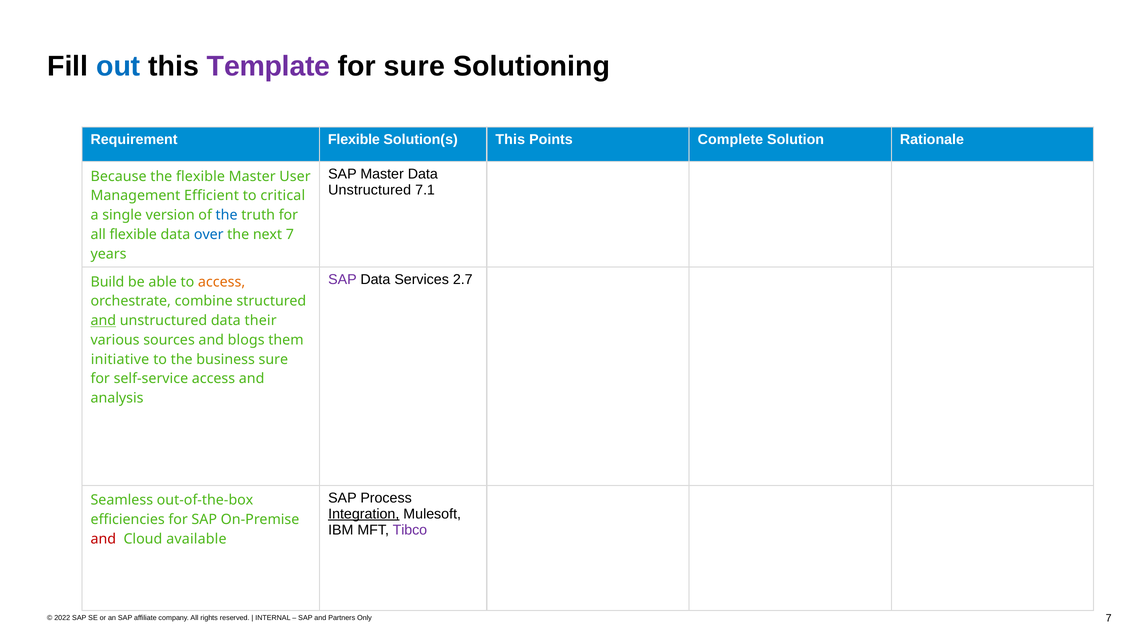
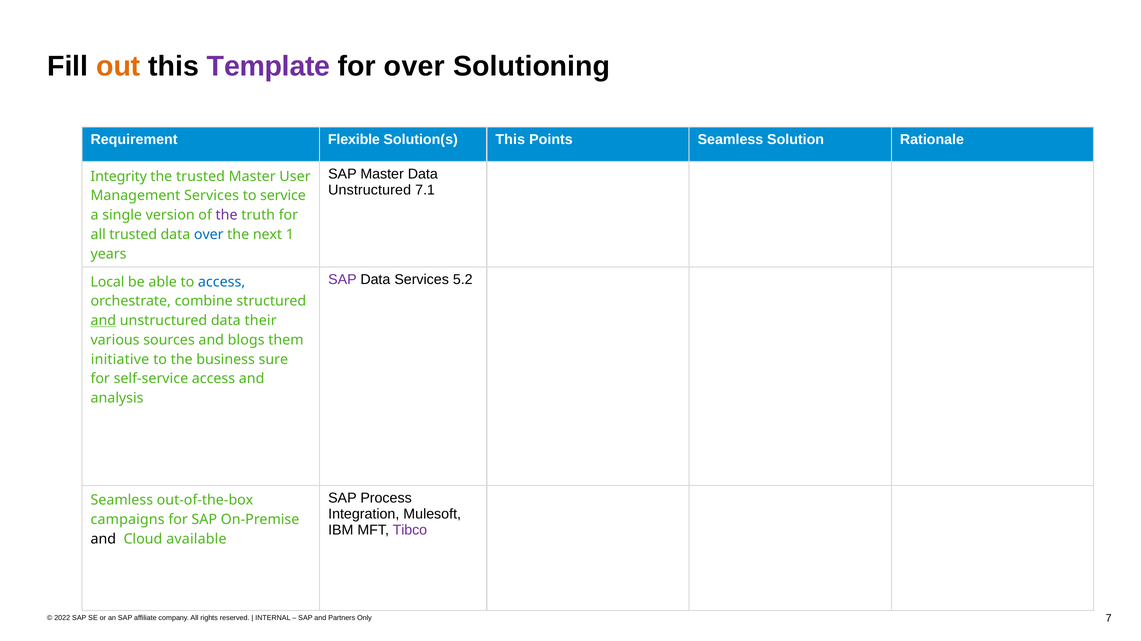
out colour: blue -> orange (118, 66)
for sure: sure -> over (414, 66)
Points Complete: Complete -> Seamless (730, 140)
Because: Because -> Integrity (119, 177)
the flexible: flexible -> trusted (201, 177)
Management Efficient: Efficient -> Services (212, 196)
critical: critical -> service (283, 196)
the colour: blue -> purple (227, 215)
all flexible: flexible -> trusted (133, 235)
next 7: 7 -> 1 (290, 235)
2.7: 2.7 -> 5.2 (463, 280)
Build: Build -> Local (107, 282)
access colour: orange -> blue (222, 282)
Integration underline: present -> none (364, 514)
efficiencies: efficiencies -> campaigns (128, 520)
and colour: red -> black (103, 540)
